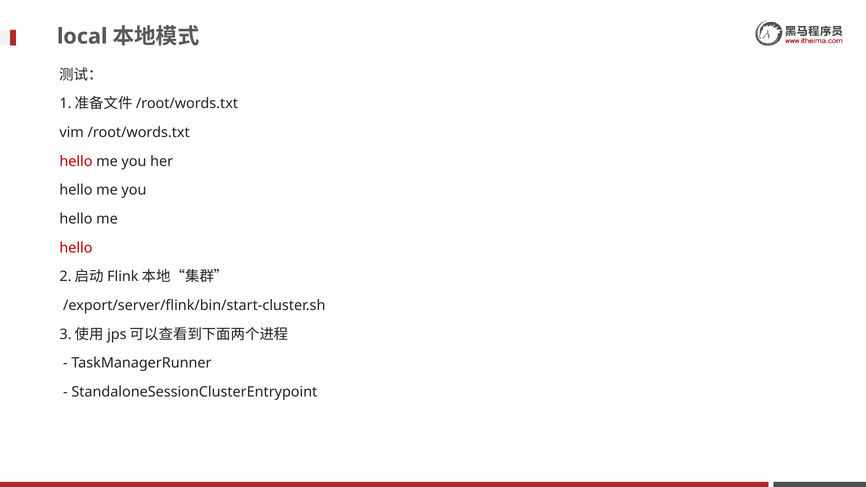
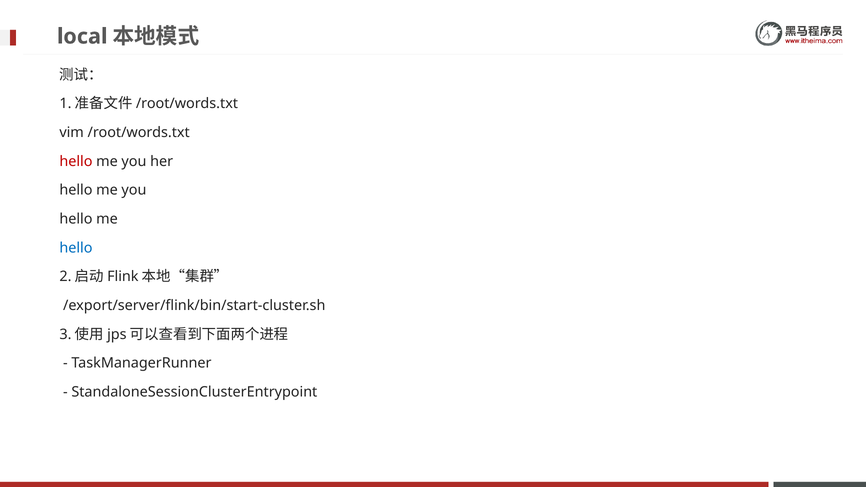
hello colour: red -> blue (76, 248)
